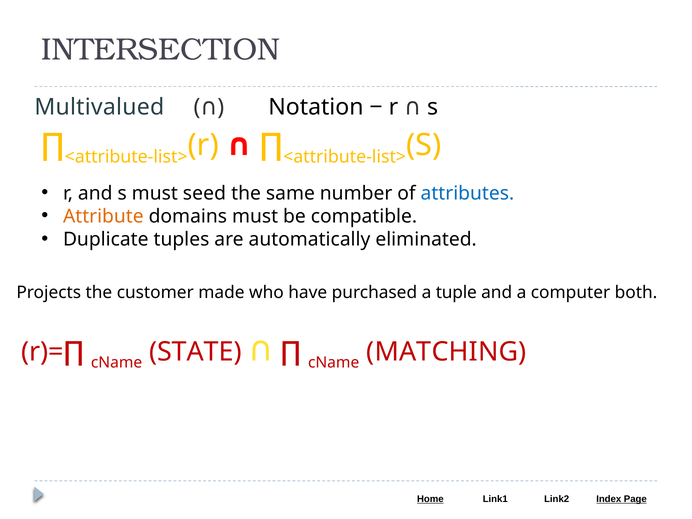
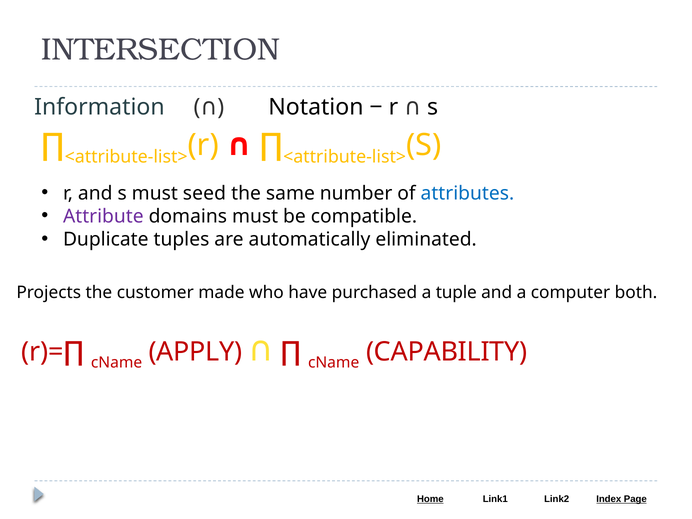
Multivalued: Multivalued -> Information (99, 107)
Attribute colour: orange -> purple (103, 216)
STATE: STATE -> APPLY (195, 352)
MATCHING: MATCHING -> CAPABILITY (447, 352)
